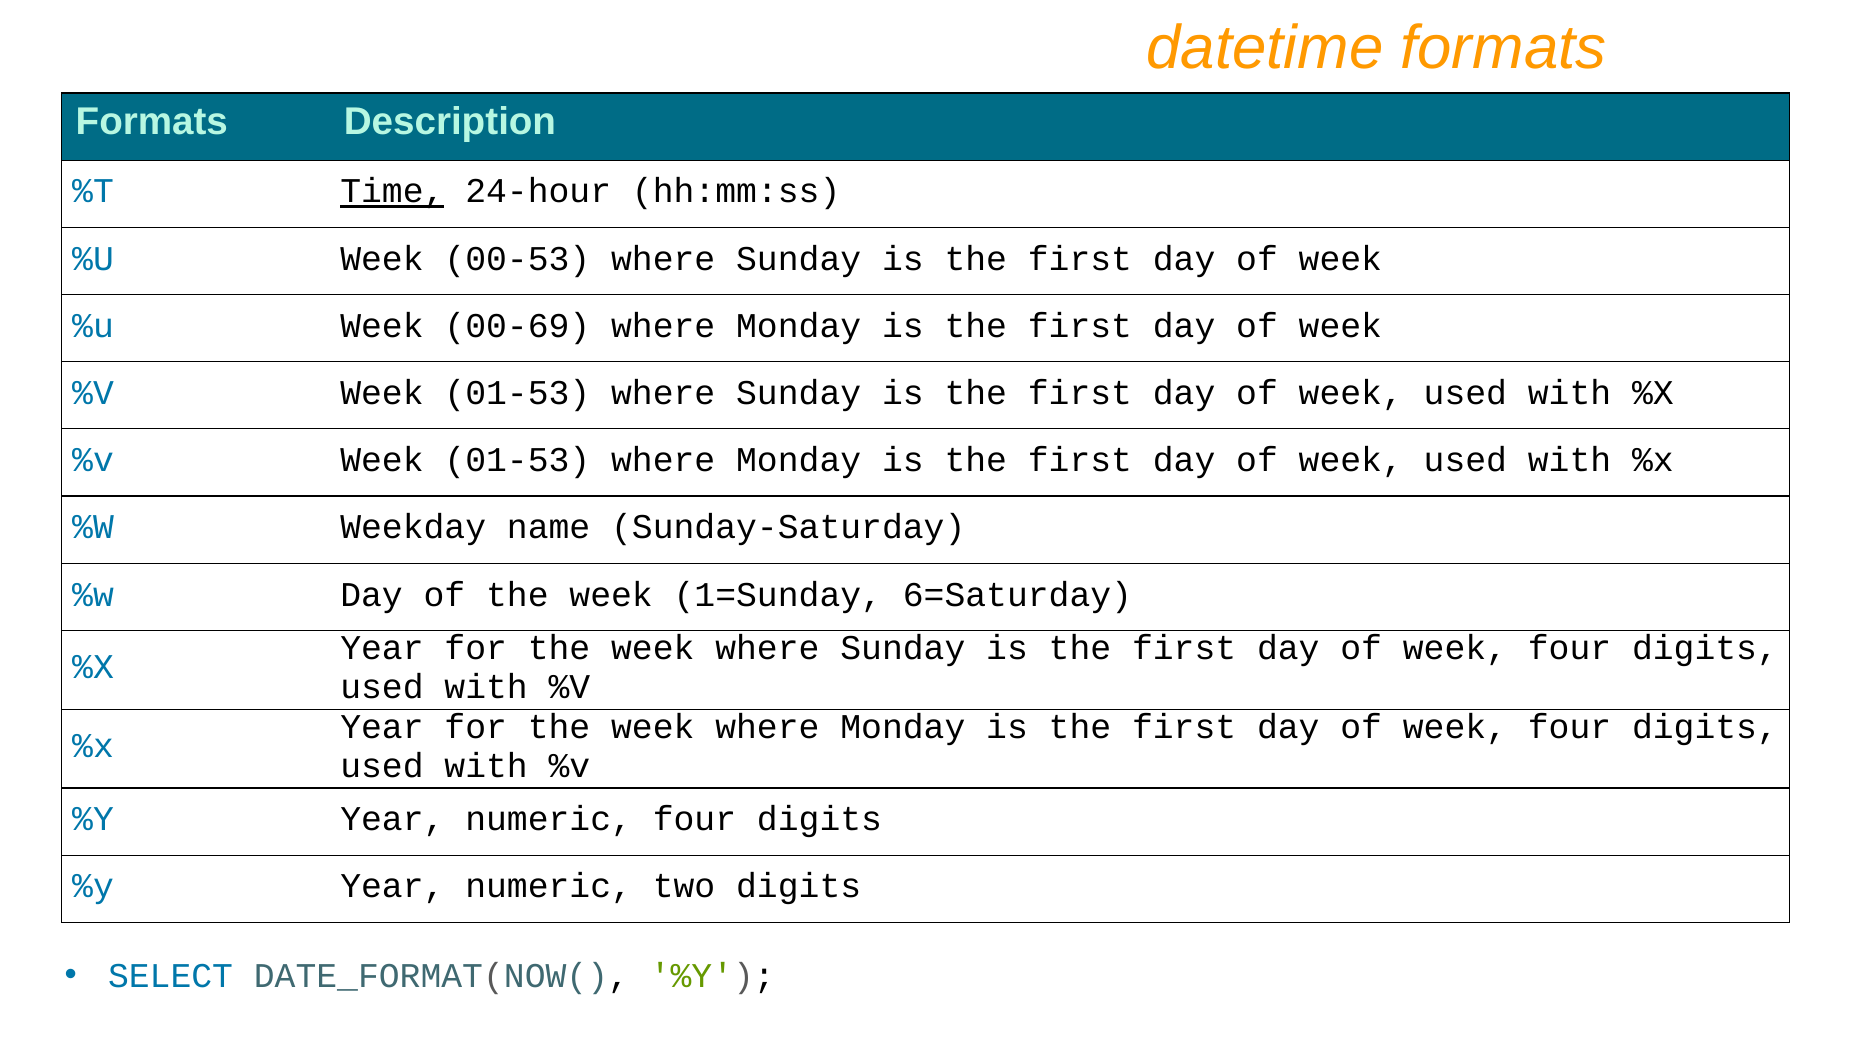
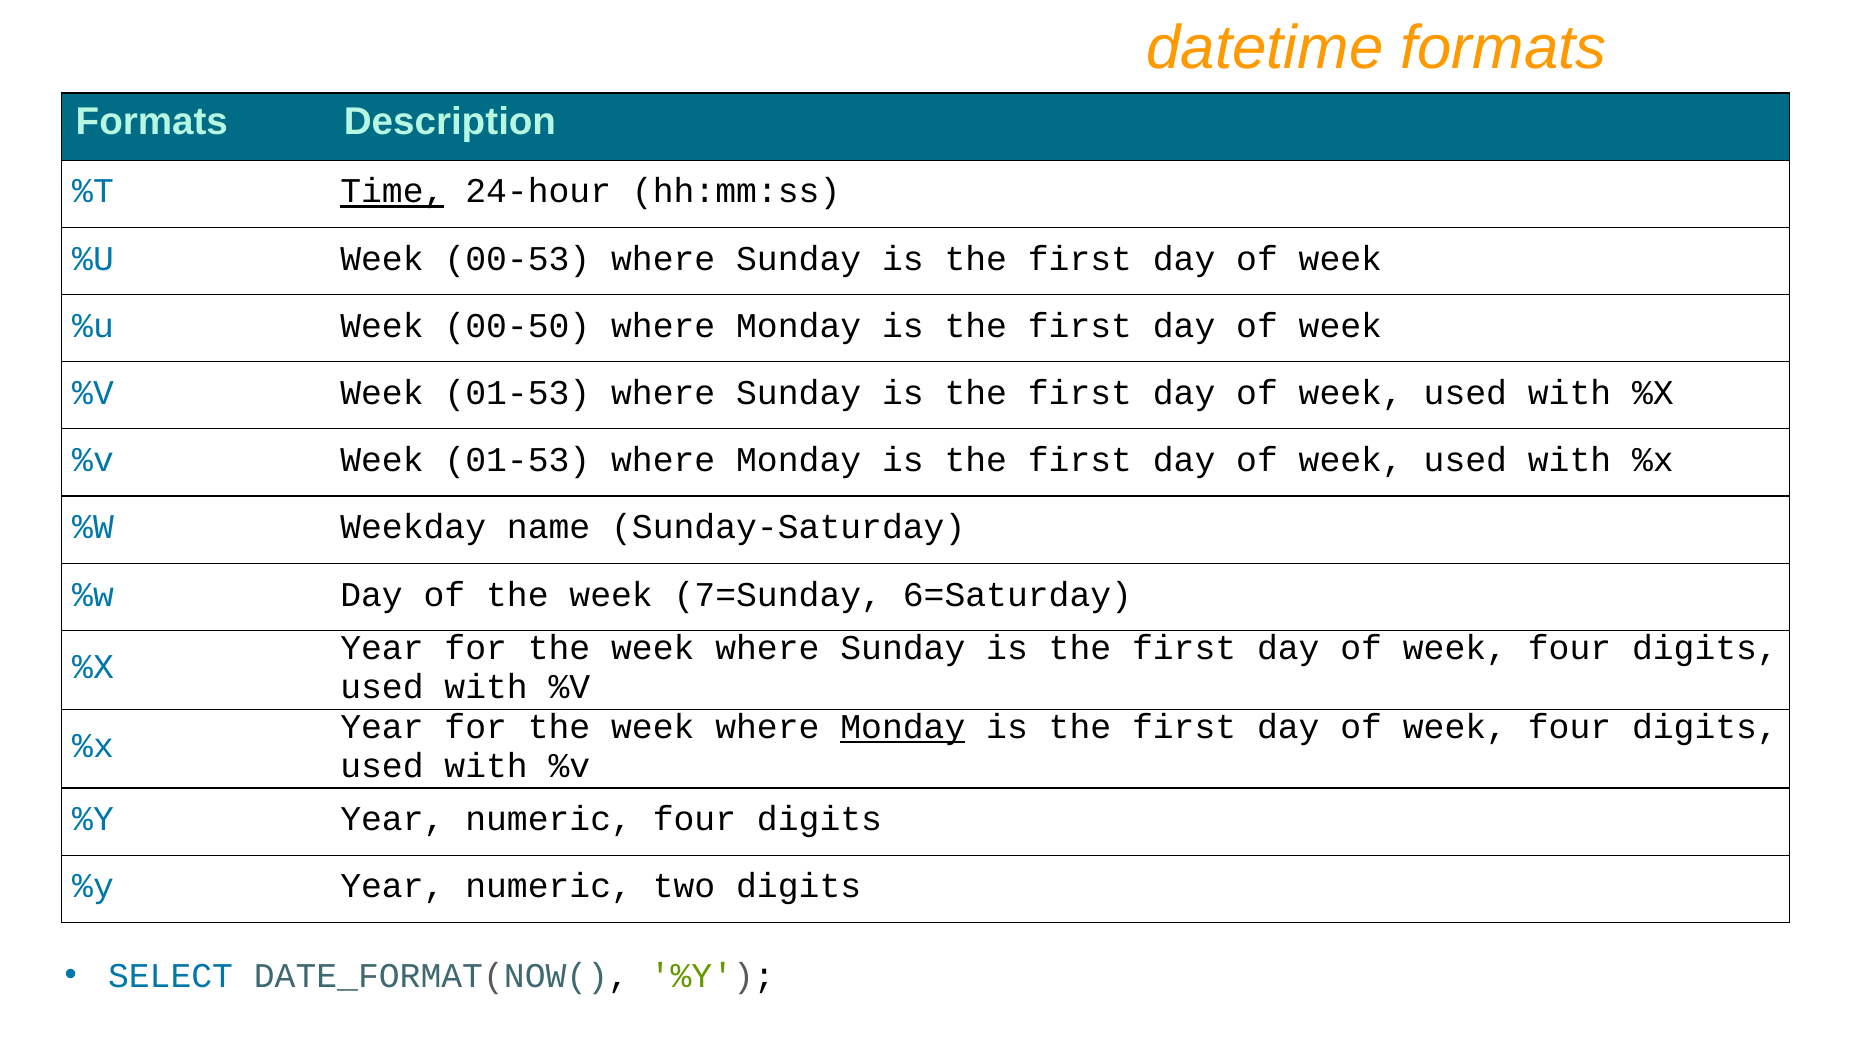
00-69: 00-69 -> 00-50 (517, 326)
1=Sunday: 1=Sunday -> 7=Sunday (778, 594)
Monday underline: none -> present (903, 726)
